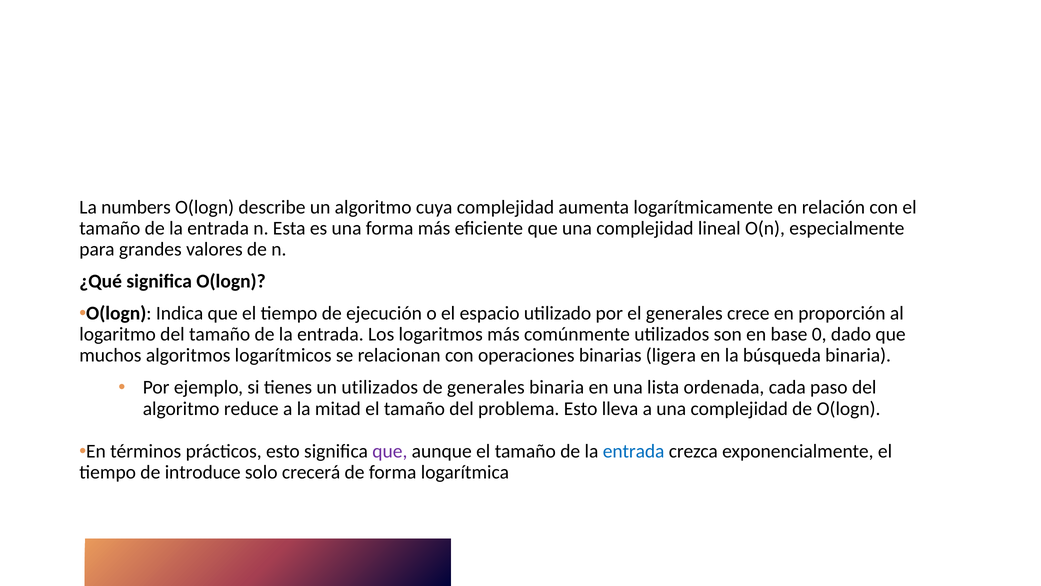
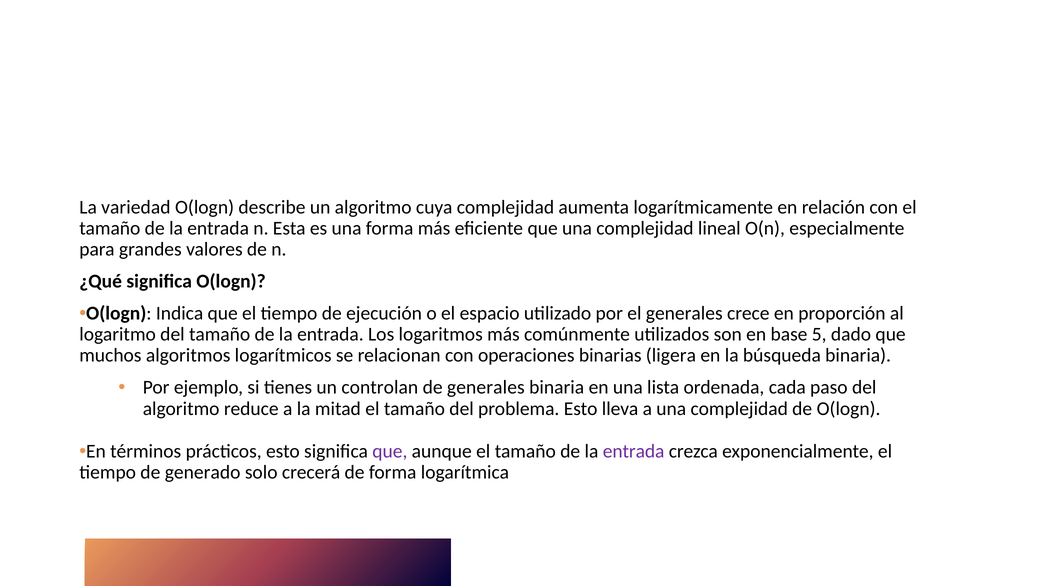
numbers: numbers -> variedad (136, 207)
0: 0 -> 5 (819, 334)
un utilizados: utilizados -> controlan (380, 387)
entrada colour: blue -> purple (634, 451)
introduce: introduce -> generado (203, 472)
